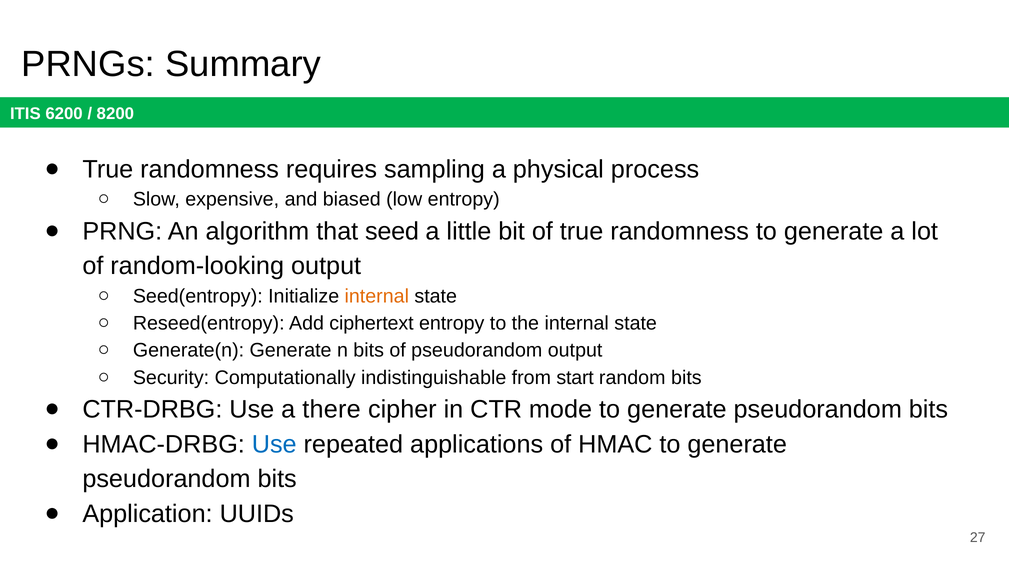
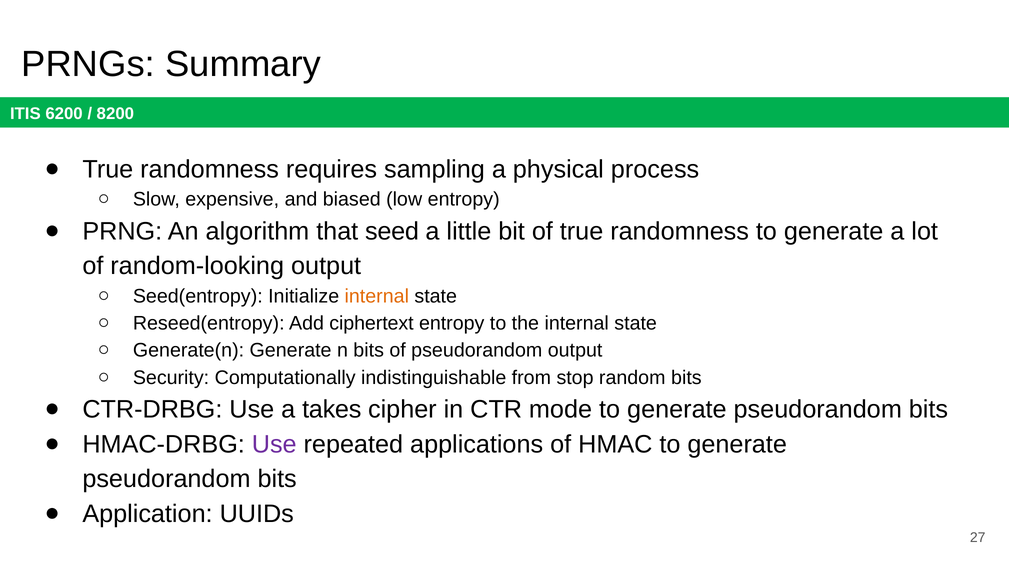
start: start -> stop (575, 377)
there: there -> takes (332, 409)
Use colour: blue -> purple (274, 444)
